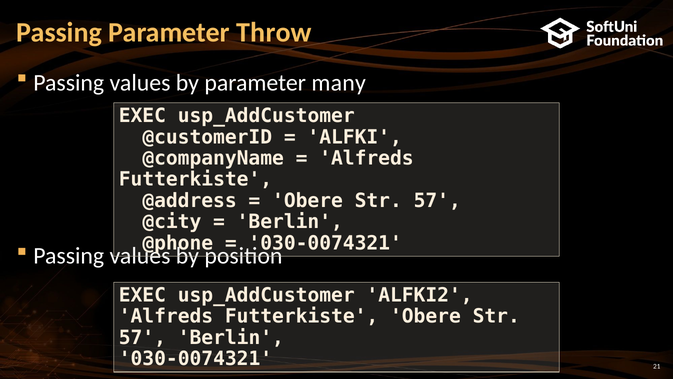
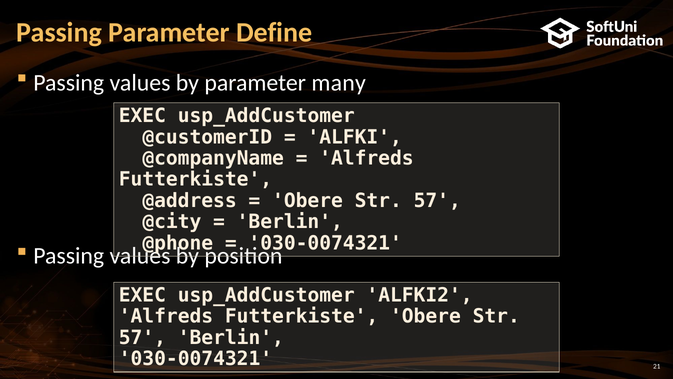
Throw: Throw -> Define (274, 33)
